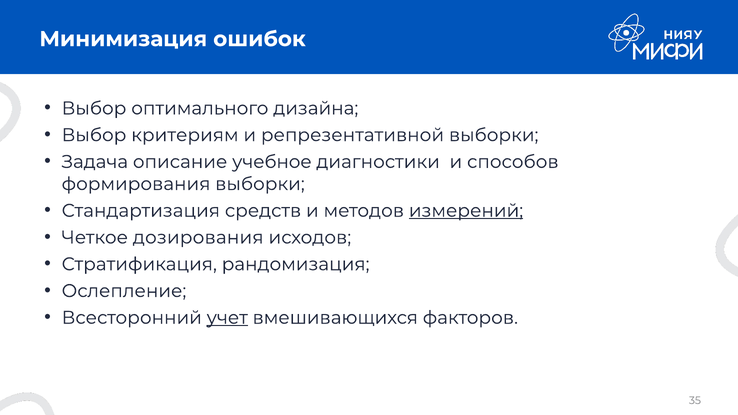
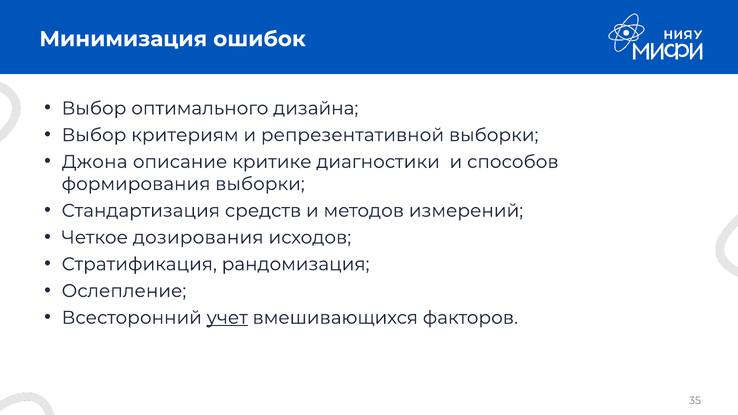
Задача: Задача -> Джона (95, 162)
учебное: учебное -> критике (272, 162)
измерений underline: present -> none (466, 211)
